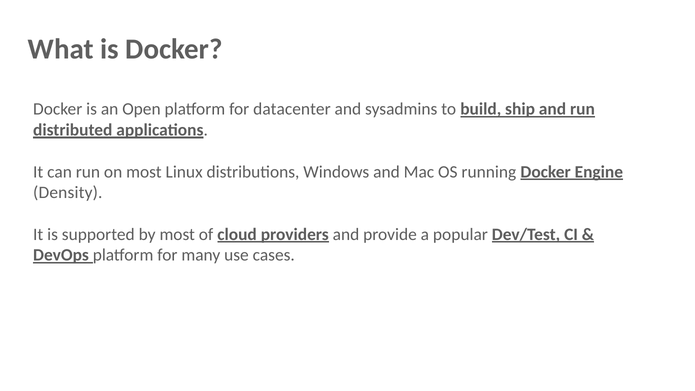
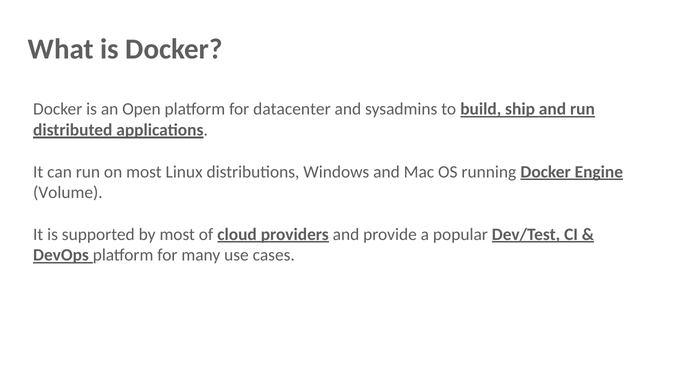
Density: Density -> Volume (68, 193)
